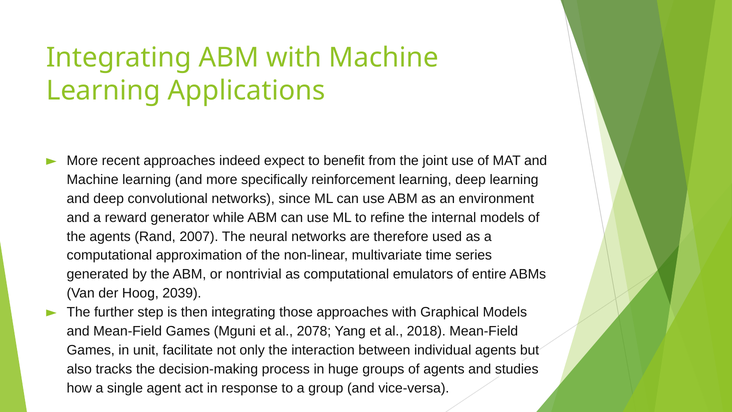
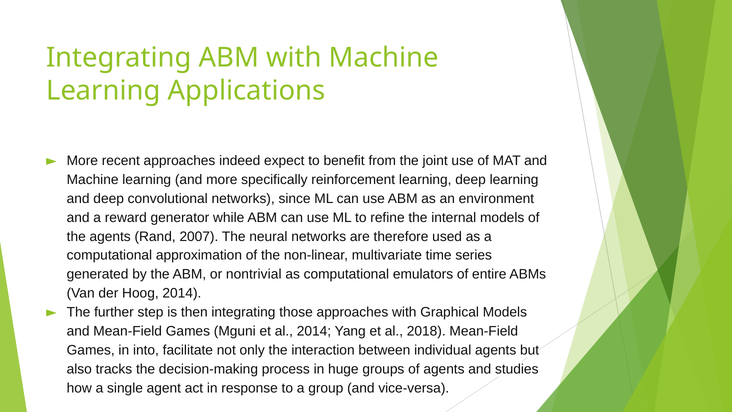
Hoog 2039: 2039 -> 2014 (182, 293)
al 2078: 2078 -> 2014 (314, 331)
unit: unit -> into (146, 350)
